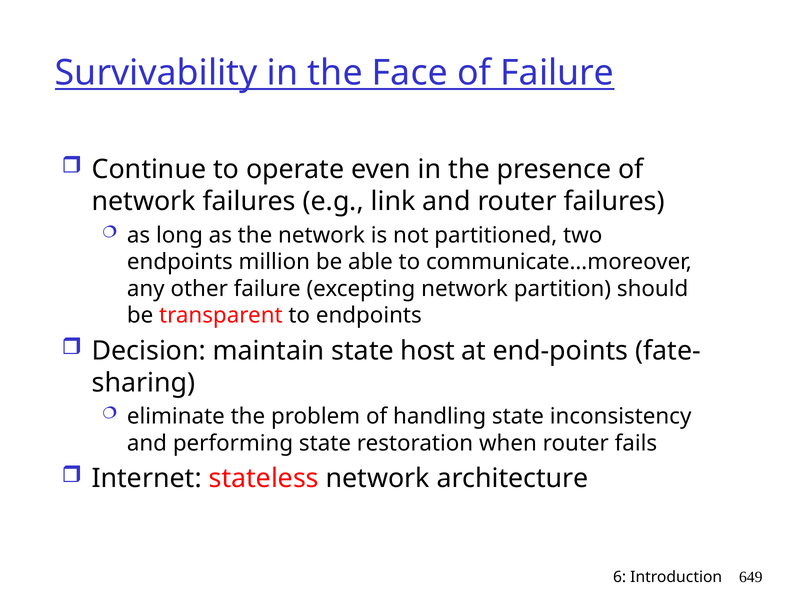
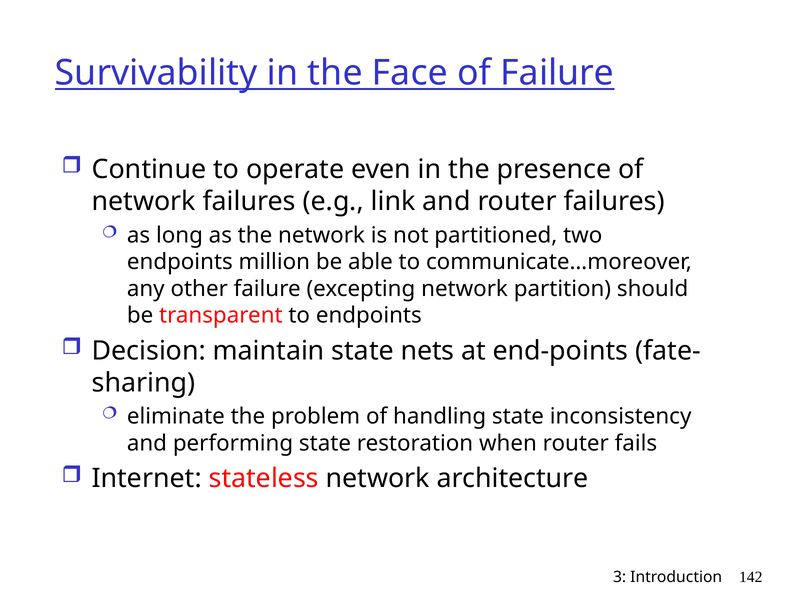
host: host -> nets (428, 351)
6: 6 -> 3 (620, 577)
649: 649 -> 142 (751, 577)
